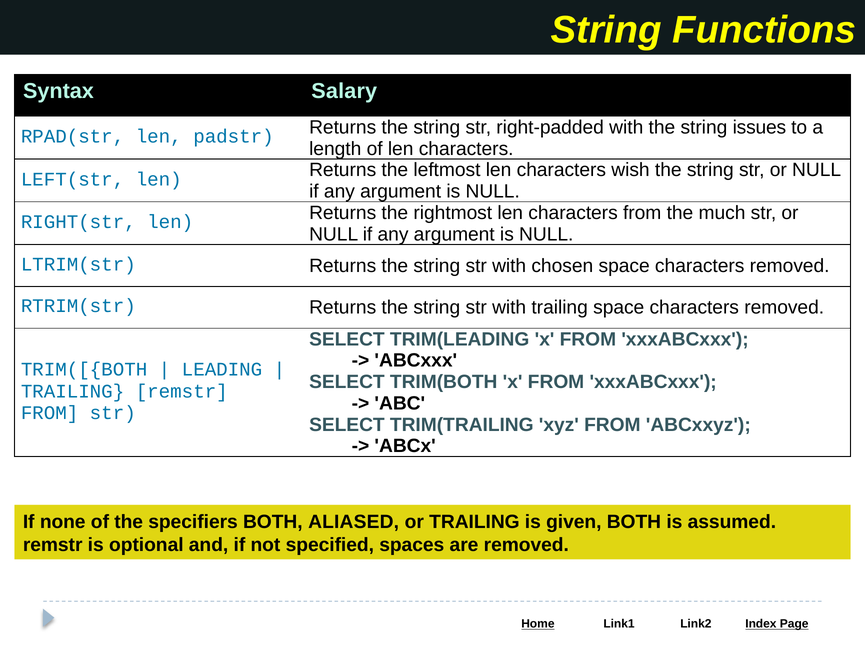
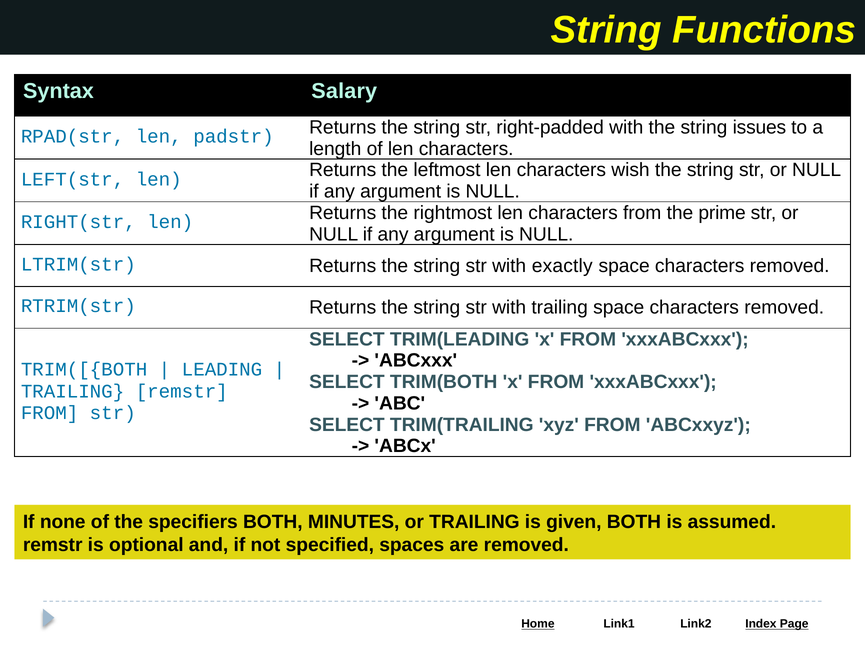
much: much -> prime (722, 213)
chosen: chosen -> exactly (562, 266)
ALIASED: ALIASED -> MINUTES (354, 522)
